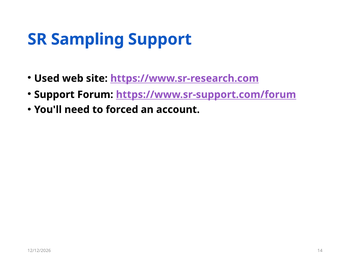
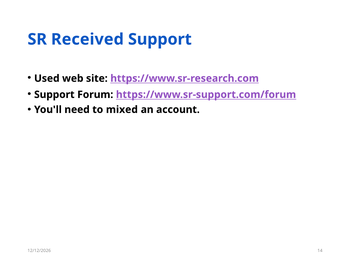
Sampling: Sampling -> Received (87, 39)
forced: forced -> mixed (122, 109)
